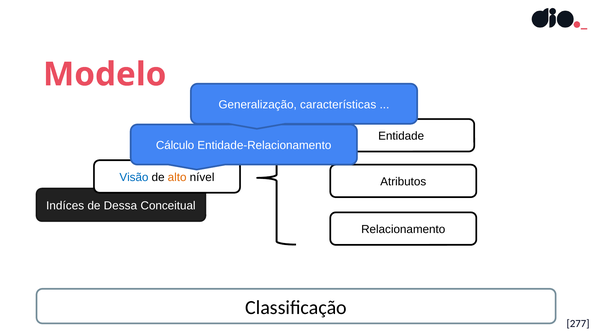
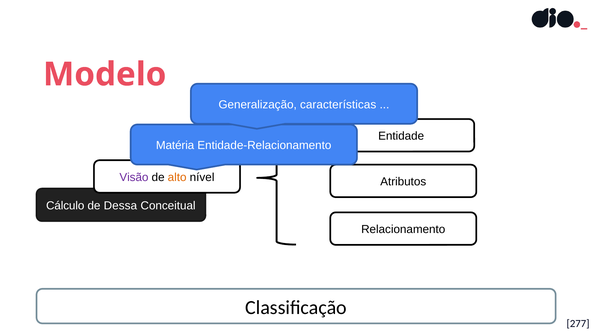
Cálculo: Cálculo -> Matéria (175, 145)
Visão colour: blue -> purple (134, 177)
Indíces: Indíces -> Cálculo (65, 206)
